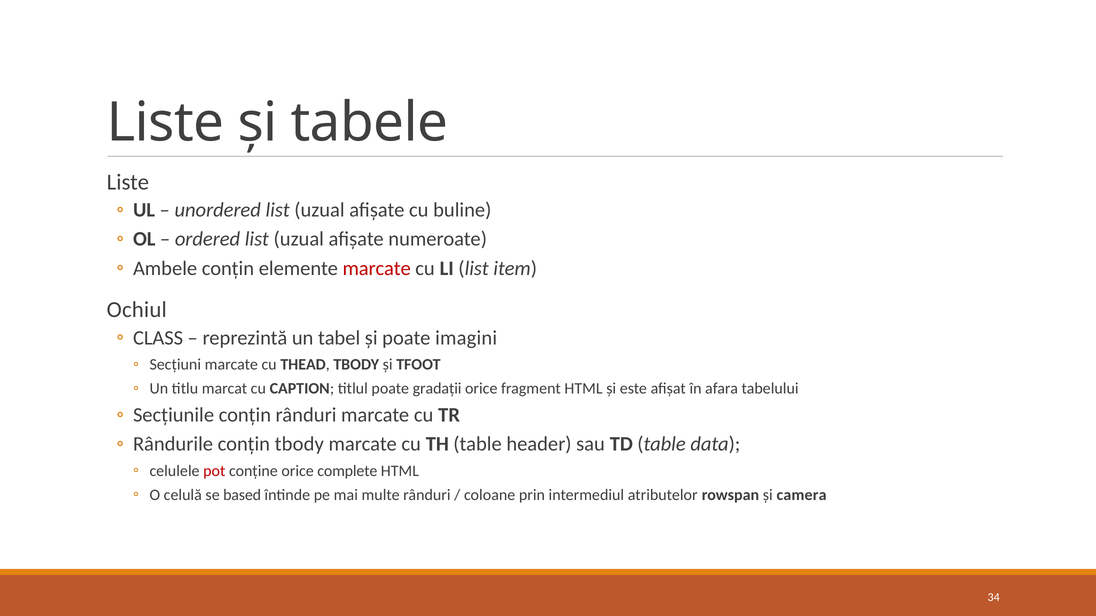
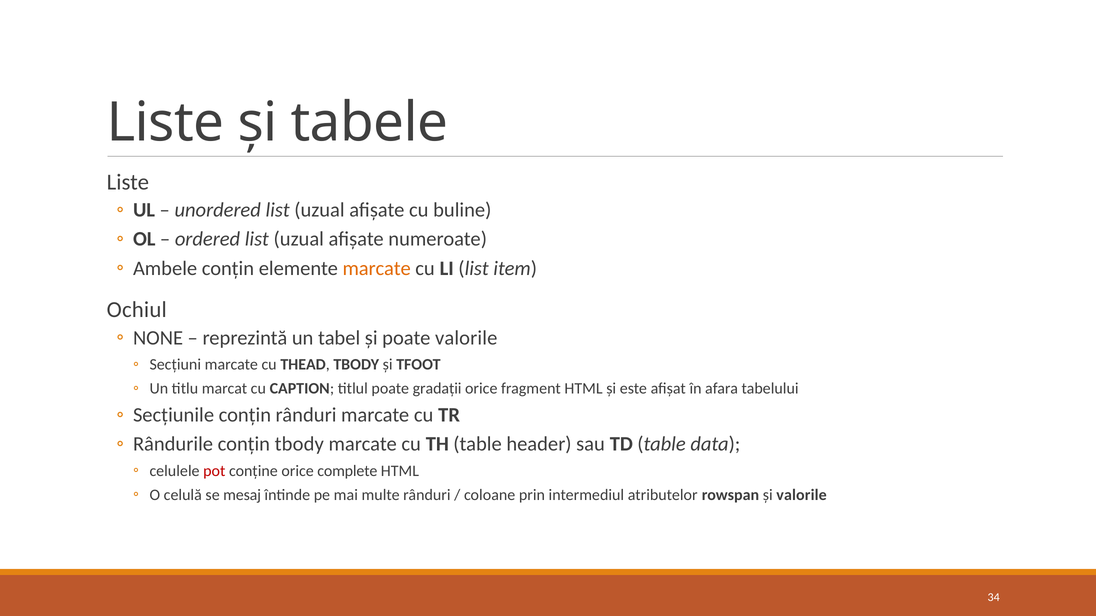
marcate colour: red -> orange (377, 268)
CLASS: CLASS -> NONE (158, 338)
poate imagini: imagini -> valorile (466, 338)
based: based -> mesaj (242, 495)
și camera: camera -> valorile (802, 495)
